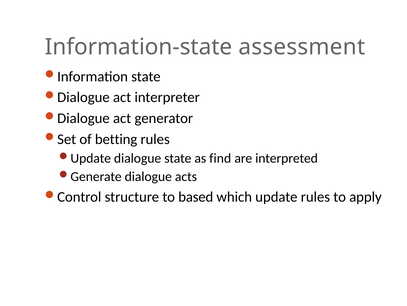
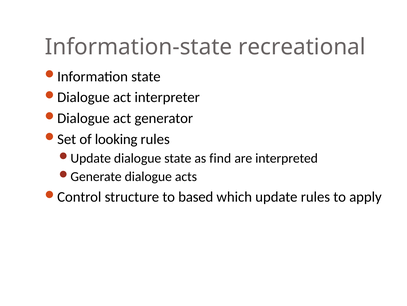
assessment: assessment -> recreational (302, 47)
betting: betting -> looking (116, 139)
